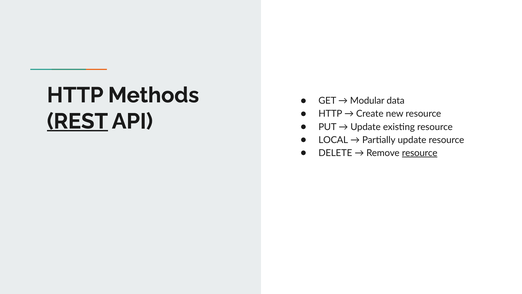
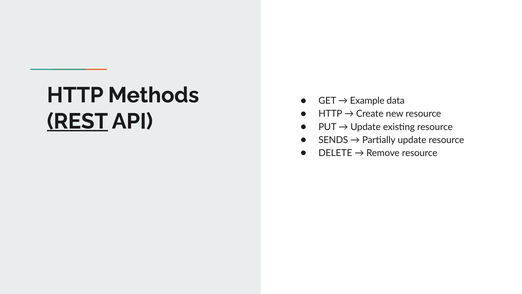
Modular: Modular -> Example (367, 101)
LOCAL: LOCAL -> SENDS (333, 140)
resource underline: present -> none (420, 153)
